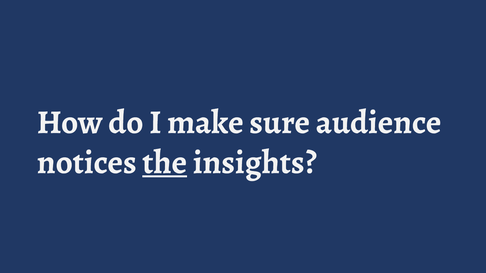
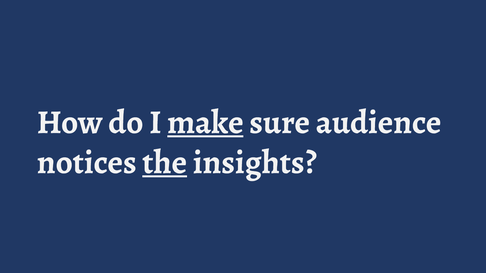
make underline: none -> present (205, 122)
